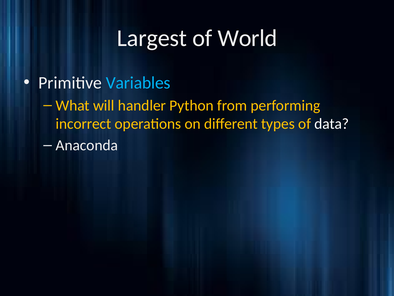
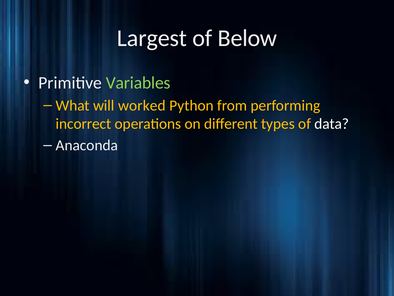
World: World -> Below (247, 38)
Variables colour: light blue -> light green (138, 83)
handler: handler -> worked (142, 105)
